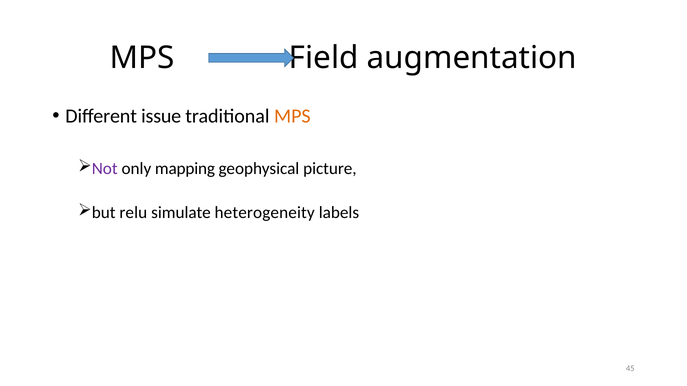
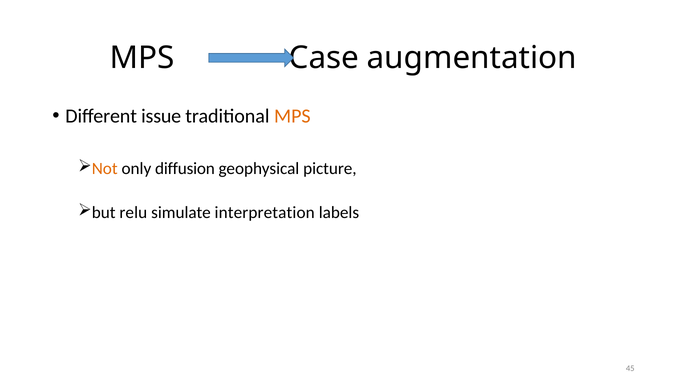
Field: Field -> Case (324, 58)
Not colour: purple -> orange (105, 169)
mapping: mapping -> diffusion (185, 169)
heterogeneity: heterogeneity -> interpretation (265, 213)
